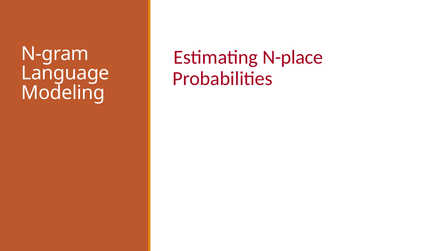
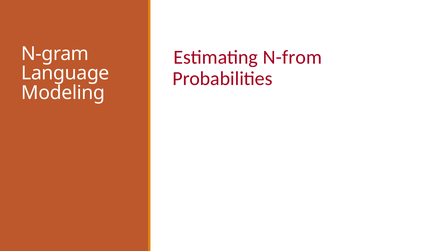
N-place: N-place -> N-from (292, 57)
